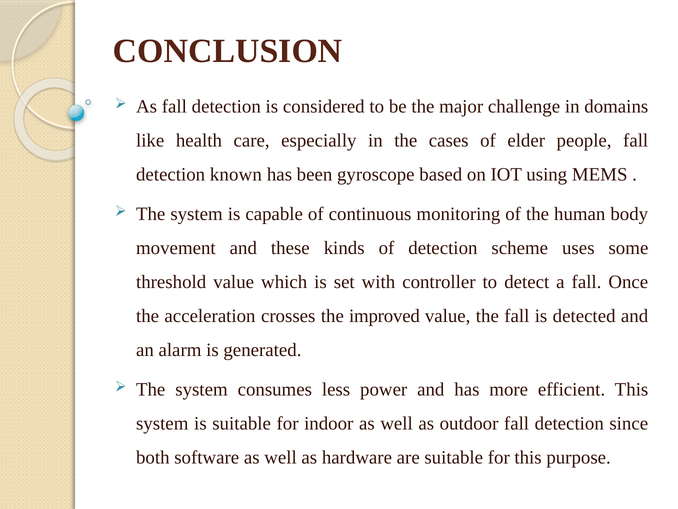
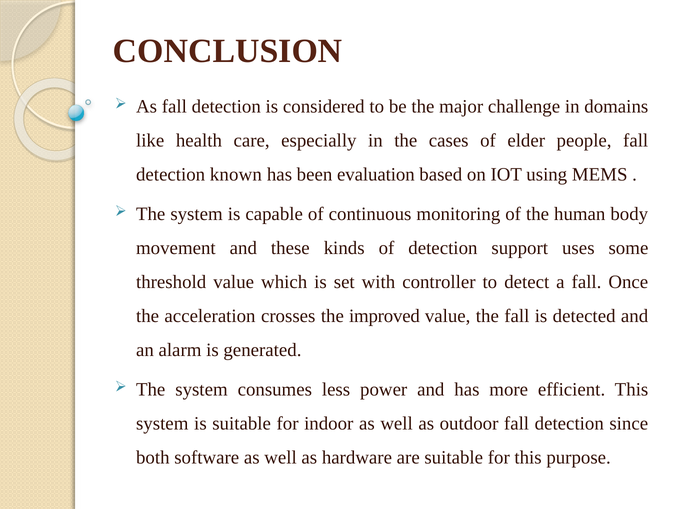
gyroscope: gyroscope -> evaluation (376, 174)
scheme: scheme -> support (520, 248)
